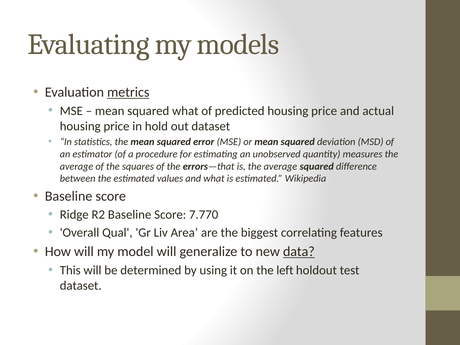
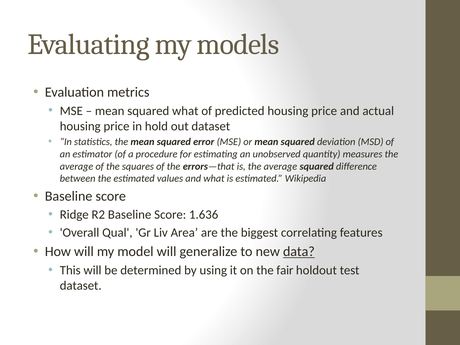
metrics underline: present -> none (128, 92)
7.770: 7.770 -> 1.636 (204, 215)
left: left -> fair (285, 270)
